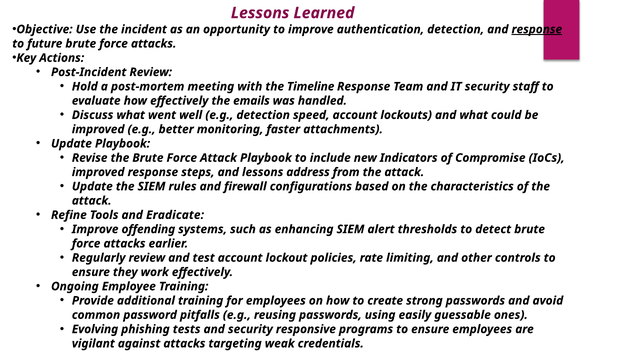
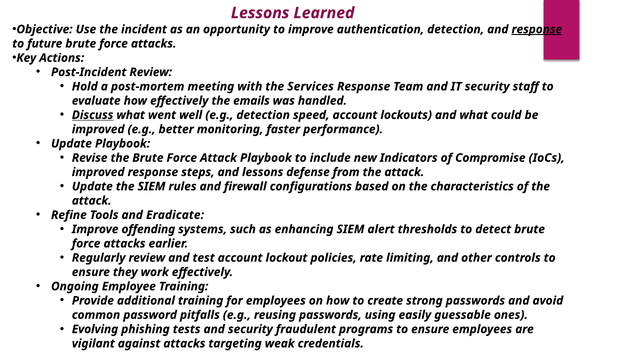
Timeline: Timeline -> Services (311, 87)
Discuss underline: none -> present (93, 115)
attachments: attachments -> performance (343, 129)
address: address -> defense (308, 172)
responsive: responsive -> fraudulent (306, 329)
